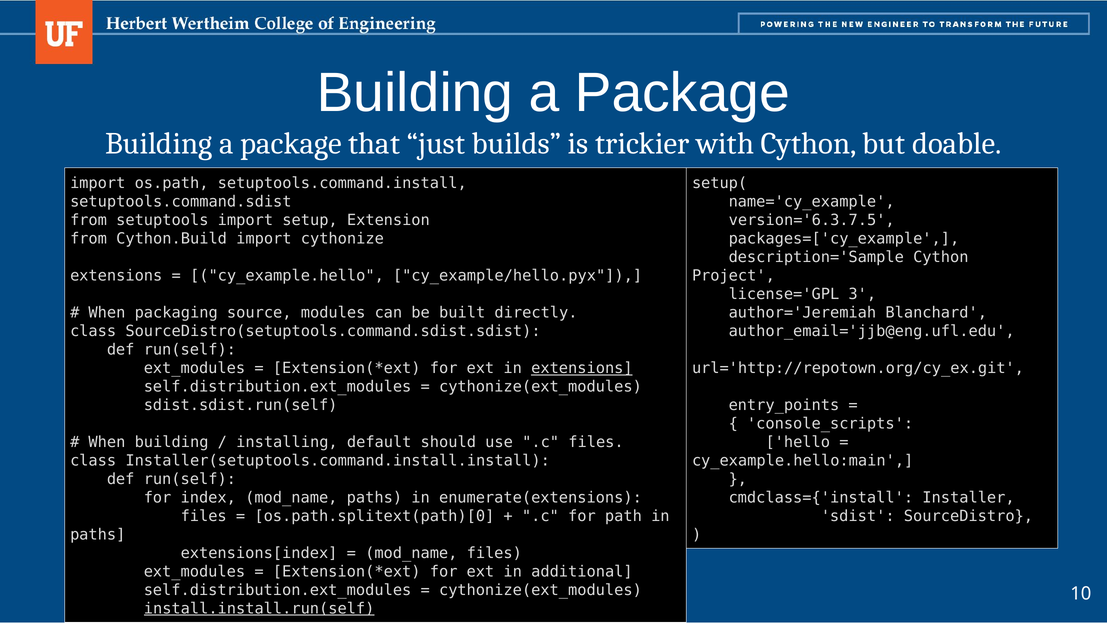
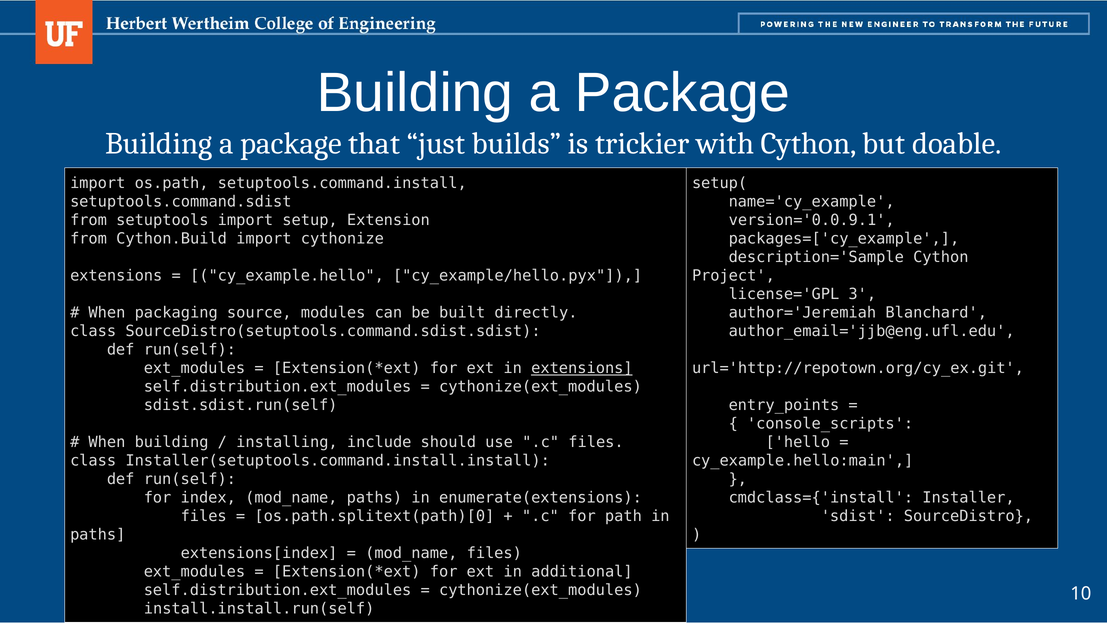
version='6.3.7.5: version='6.3.7.5 -> version='0.0.9.1 (812, 220)
default: default -> include (379, 442)
install.install.run(self underline: present -> none (259, 608)
